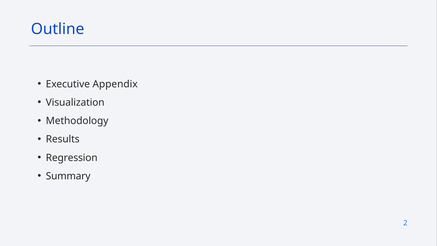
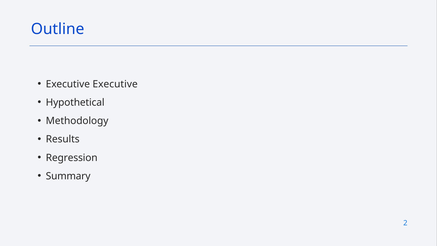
Executive Appendix: Appendix -> Executive (115, 84)
Visualization: Visualization -> Hypothetical (75, 102)
